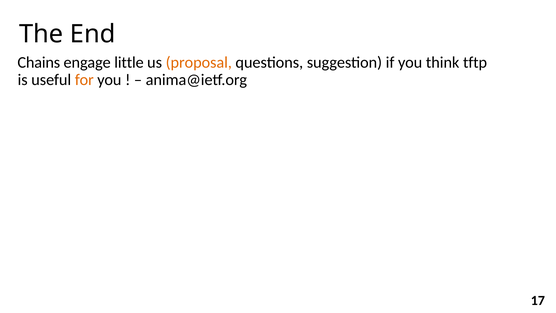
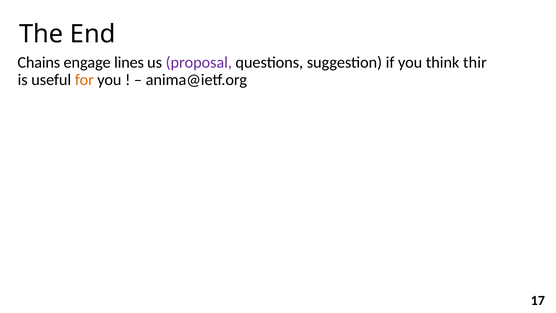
little: little -> lines (129, 62)
proposal colour: orange -> purple (199, 62)
tftp: tftp -> thir (475, 62)
